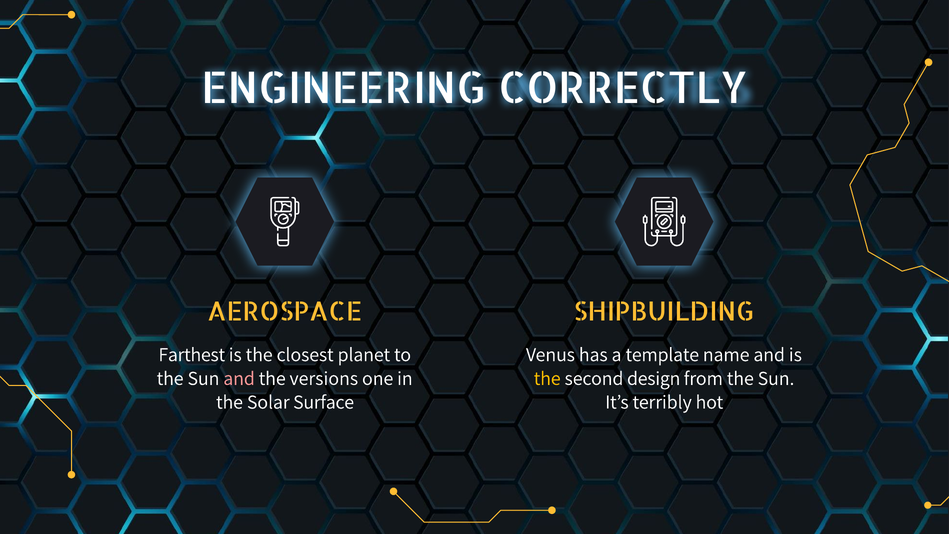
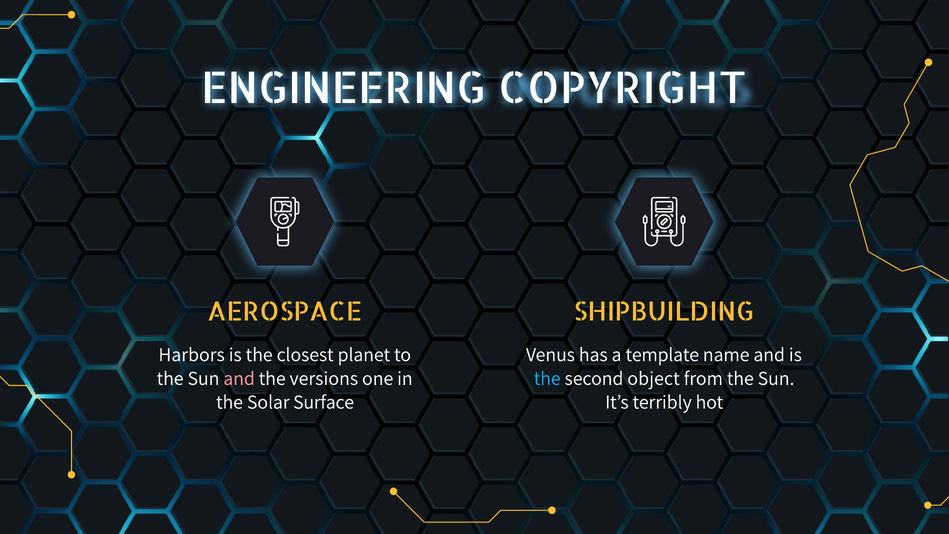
CORRECTLY: CORRECTLY -> COPYRIGHT (623, 89)
Farthest: Farthest -> Harbors (192, 355)
the colour: yellow -> light blue (547, 378)
design: design -> object (654, 378)
